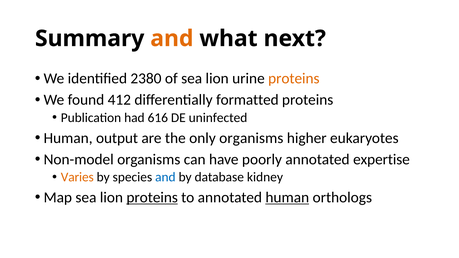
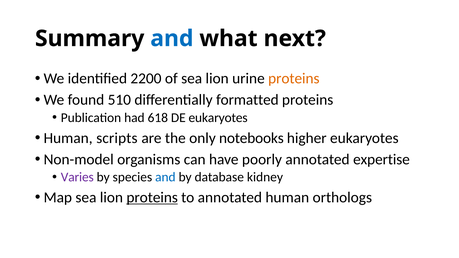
and colour: orange -> blue (172, 39)
2380: 2380 -> 2200 (146, 79)
412: 412 -> 510 (119, 100)
616: 616 -> 618 (158, 118)
DE uninfected: uninfected -> eukaryotes (218, 118)
output: output -> scripts (117, 138)
only organisms: organisms -> notebooks (251, 138)
Varies colour: orange -> purple (77, 177)
human underline: present -> none (287, 198)
